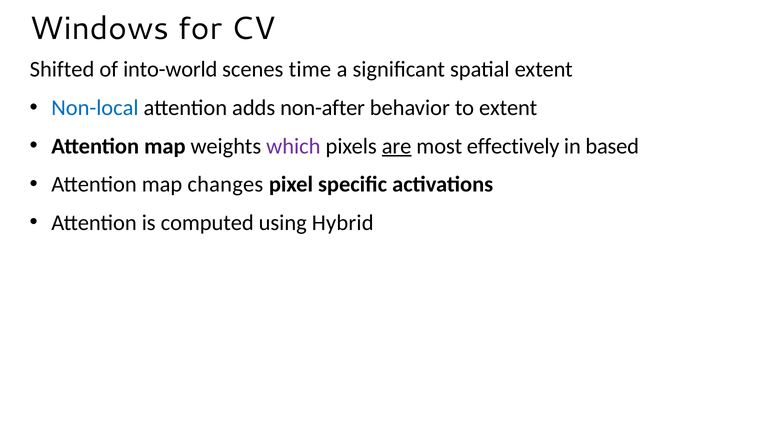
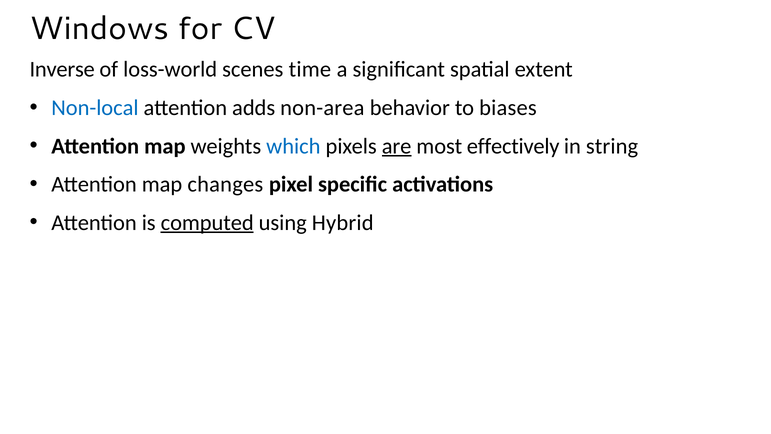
Shifted: Shifted -> Inverse (62, 70)
into-world: into-world -> loss-world (170, 70)
non-after: non-after -> non-area (322, 108)
to extent: extent -> biases (508, 108)
which colour: purple -> blue (293, 146)
based: based -> string (612, 146)
computed underline: none -> present (207, 222)
